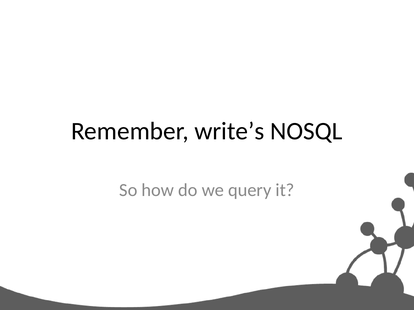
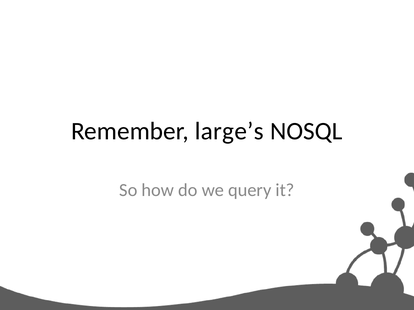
write’s: write’s -> large’s (229, 131)
